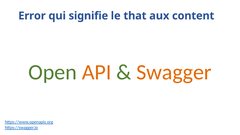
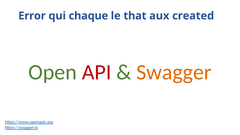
signifie: signifie -> chaque (88, 16)
content: content -> created (193, 16)
API colour: orange -> red (97, 72)
